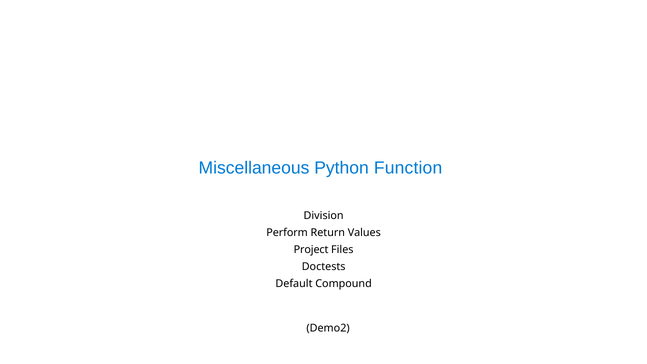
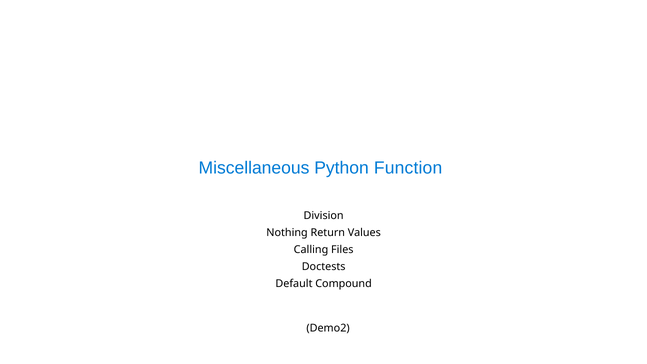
Perform: Perform -> Nothing (287, 232)
Project: Project -> Calling (311, 249)
